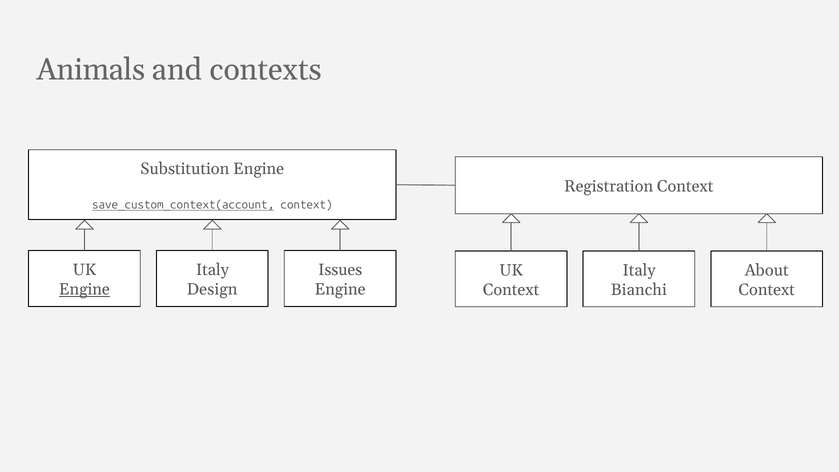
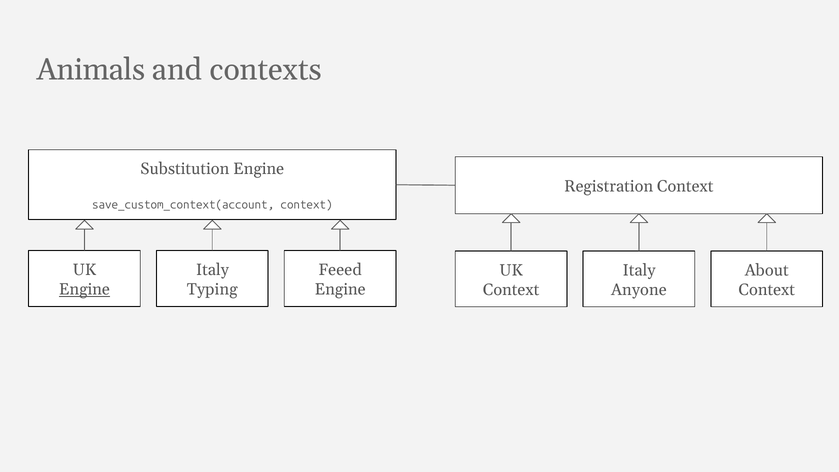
save_custom_context(account underline: present -> none (183, 205)
Issues: Issues -> Feeed (340, 270)
Design: Design -> Typing (212, 289)
Bianchi: Bianchi -> Anyone (639, 290)
